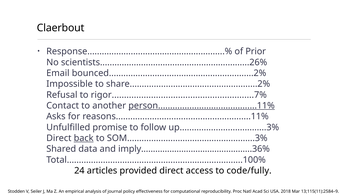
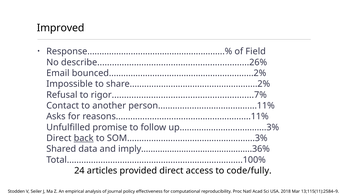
Claerbout: Claerbout -> Improved (61, 28)
Prior: Prior -> Field (256, 51)
scientists..............................................................26%: scientists..............................................................26% -> describe..............................................................26% (164, 62)
person.........................................11% underline: present -> none (202, 105)
